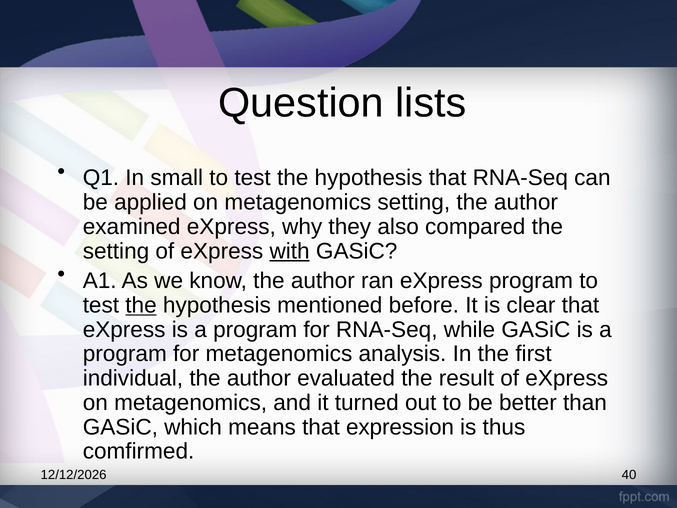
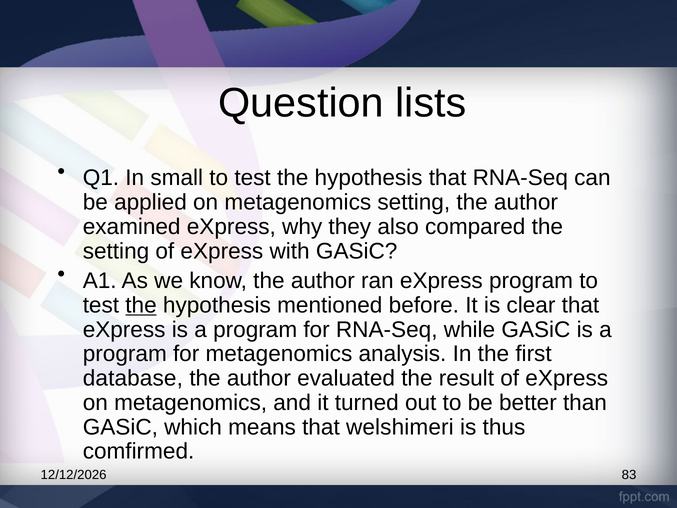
with underline: present -> none (290, 251)
individual: individual -> database (133, 378)
expression: expression -> welshimeri (400, 427)
40: 40 -> 83 (629, 475)
